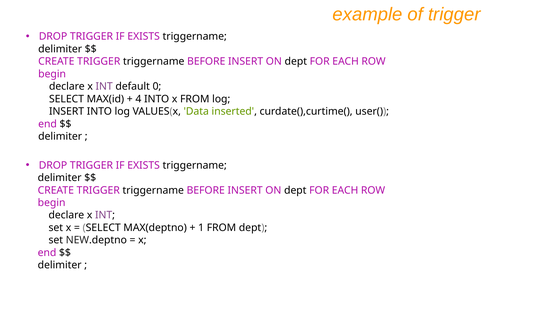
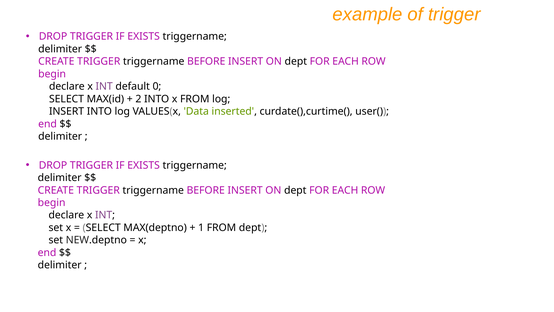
4: 4 -> 2 (138, 99)
